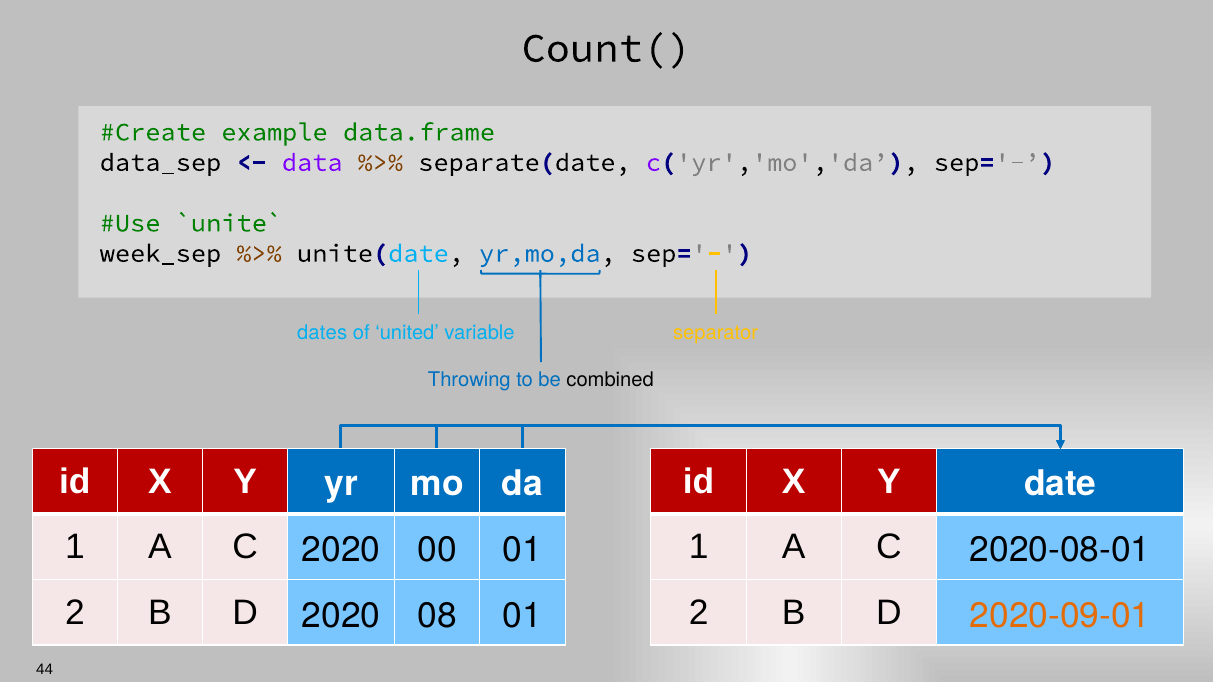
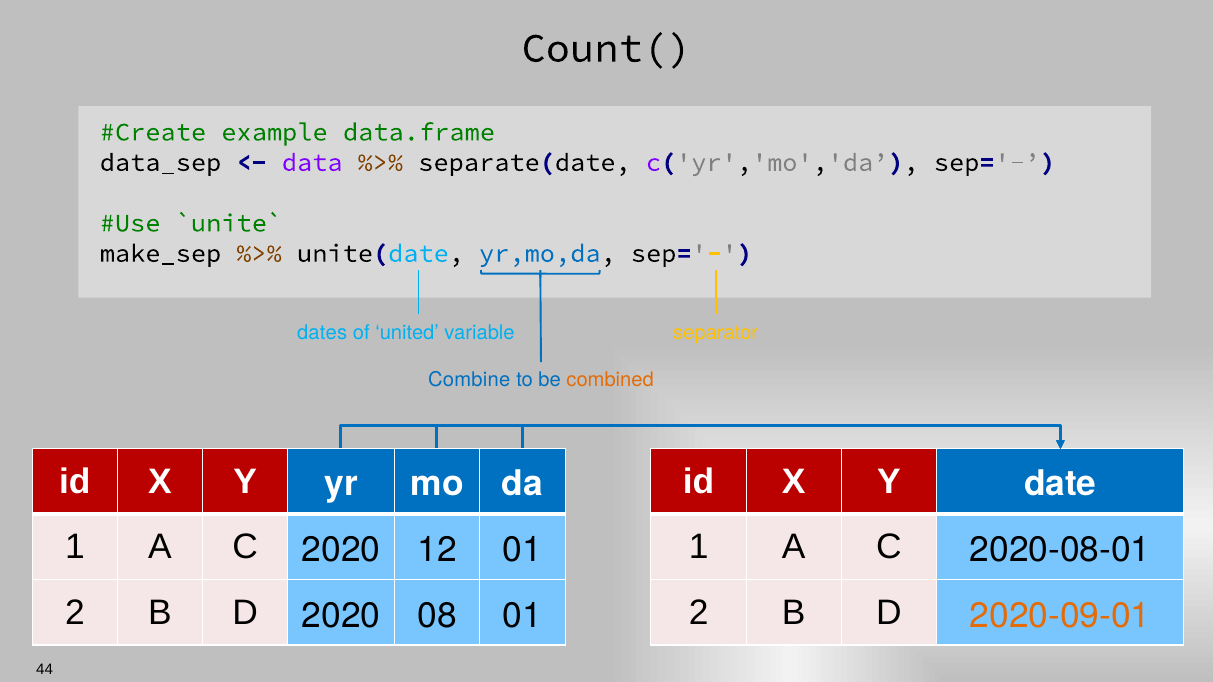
week_sep: week_sep -> make_sep (161, 254)
Throwing: Throwing -> Combine (469, 380)
combined colour: black -> orange (610, 380)
00: 00 -> 12 (437, 550)
